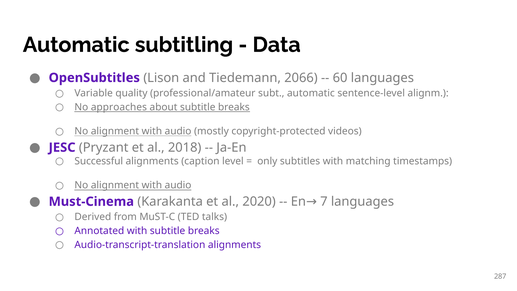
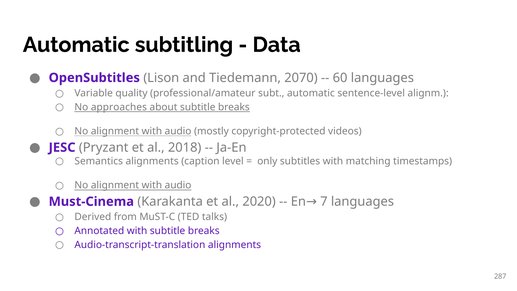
2066: 2066 -> 2070 (301, 78)
Successful: Successful -> Semantics (99, 161)
